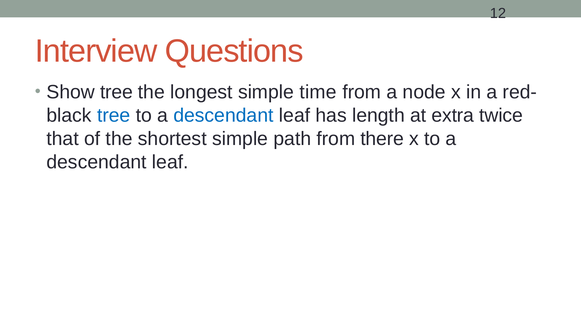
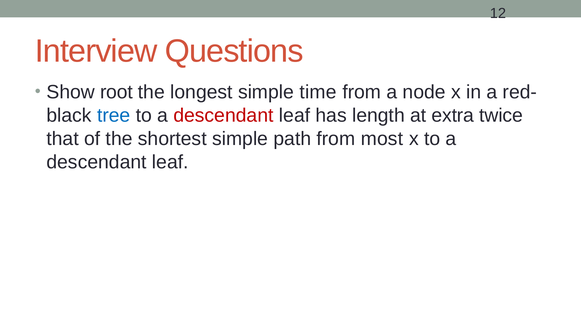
Show tree: tree -> root (116, 92)
descendant colour: blue -> red (223, 115)
there: there -> most (382, 139)
